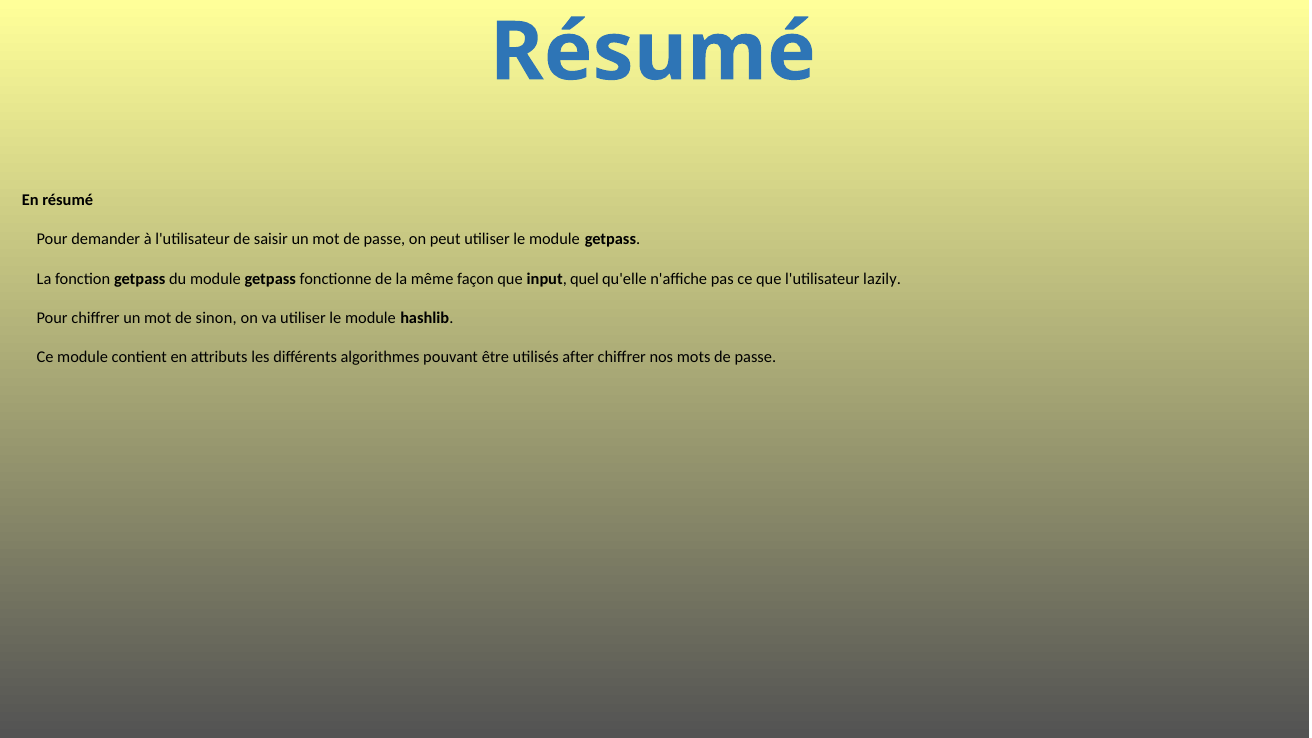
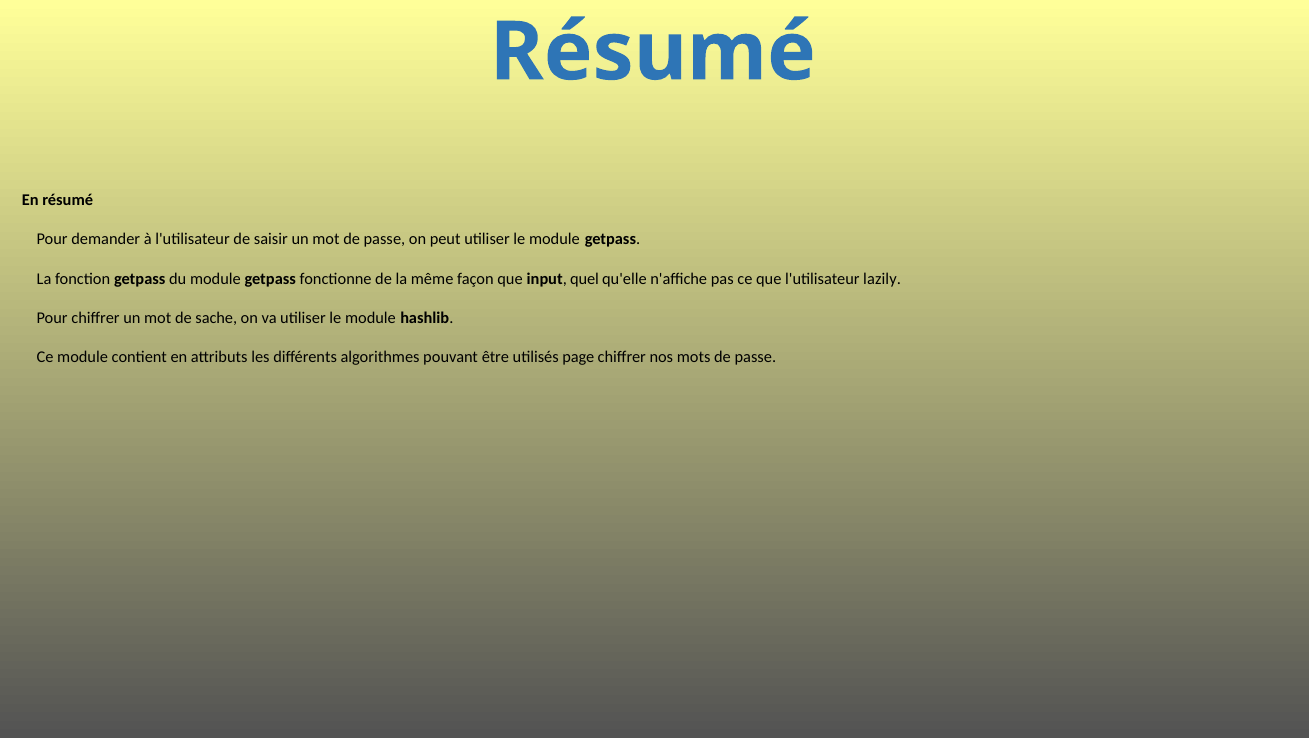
sinon: sinon -> sache (216, 318)
after: after -> page (578, 357)
